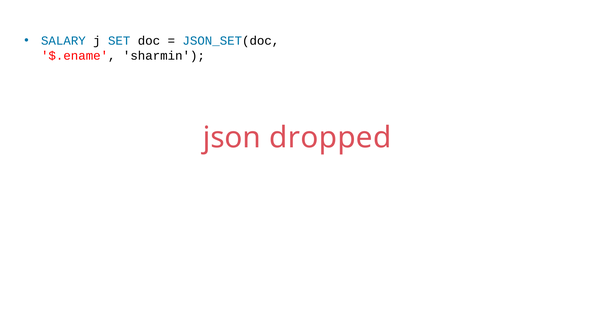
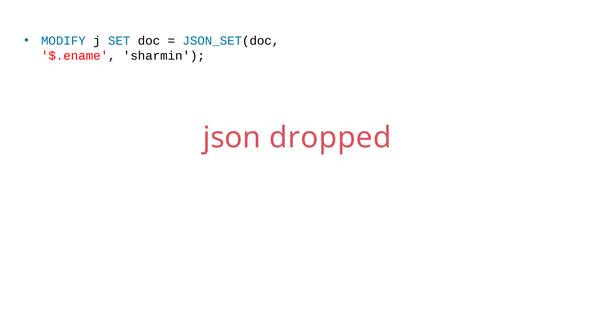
SALARY: SALARY -> MODIFY (63, 41)
